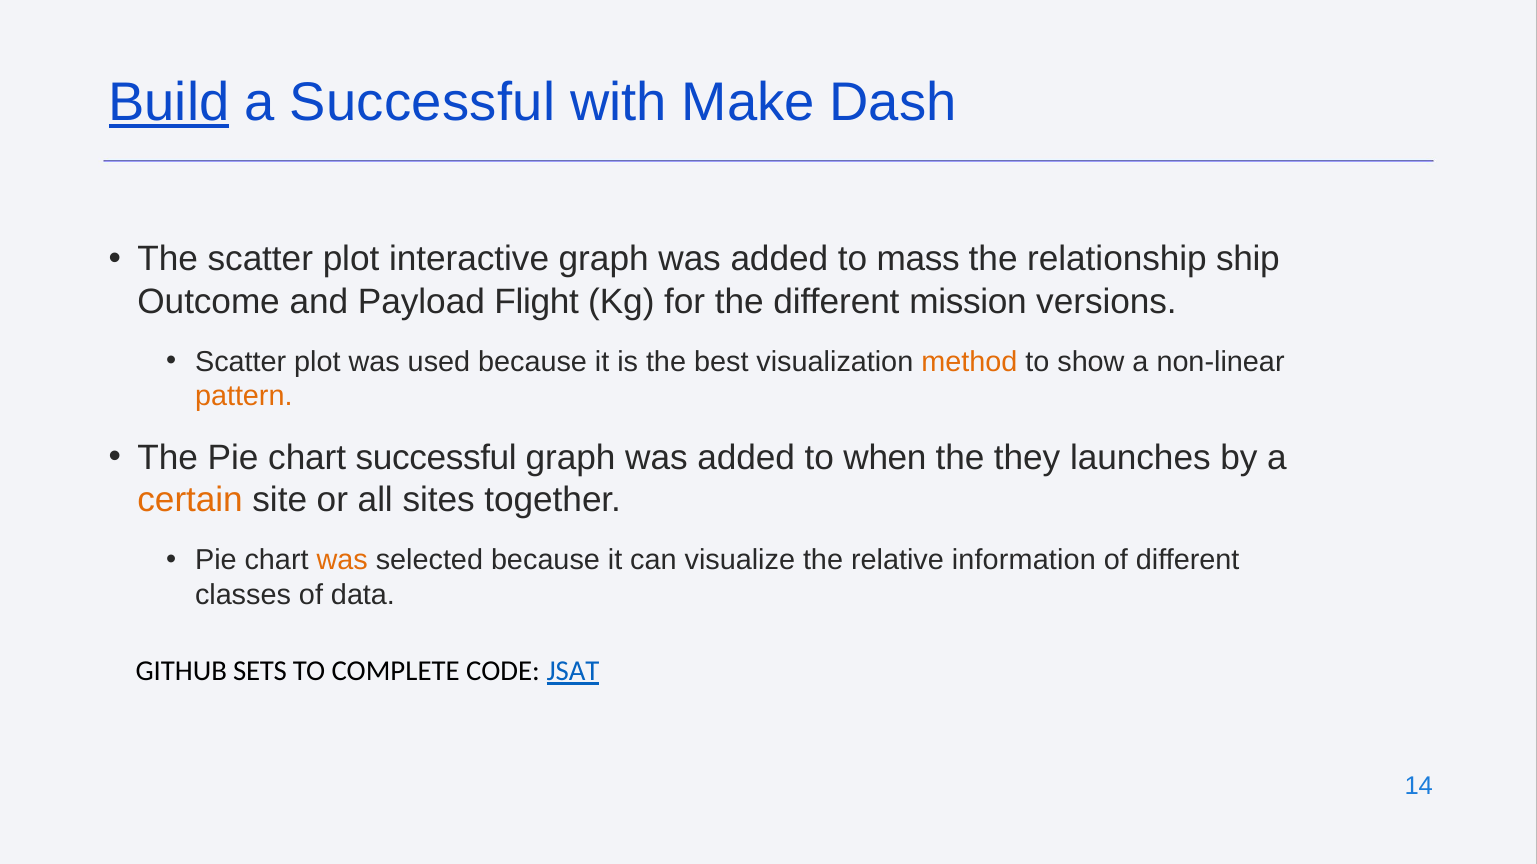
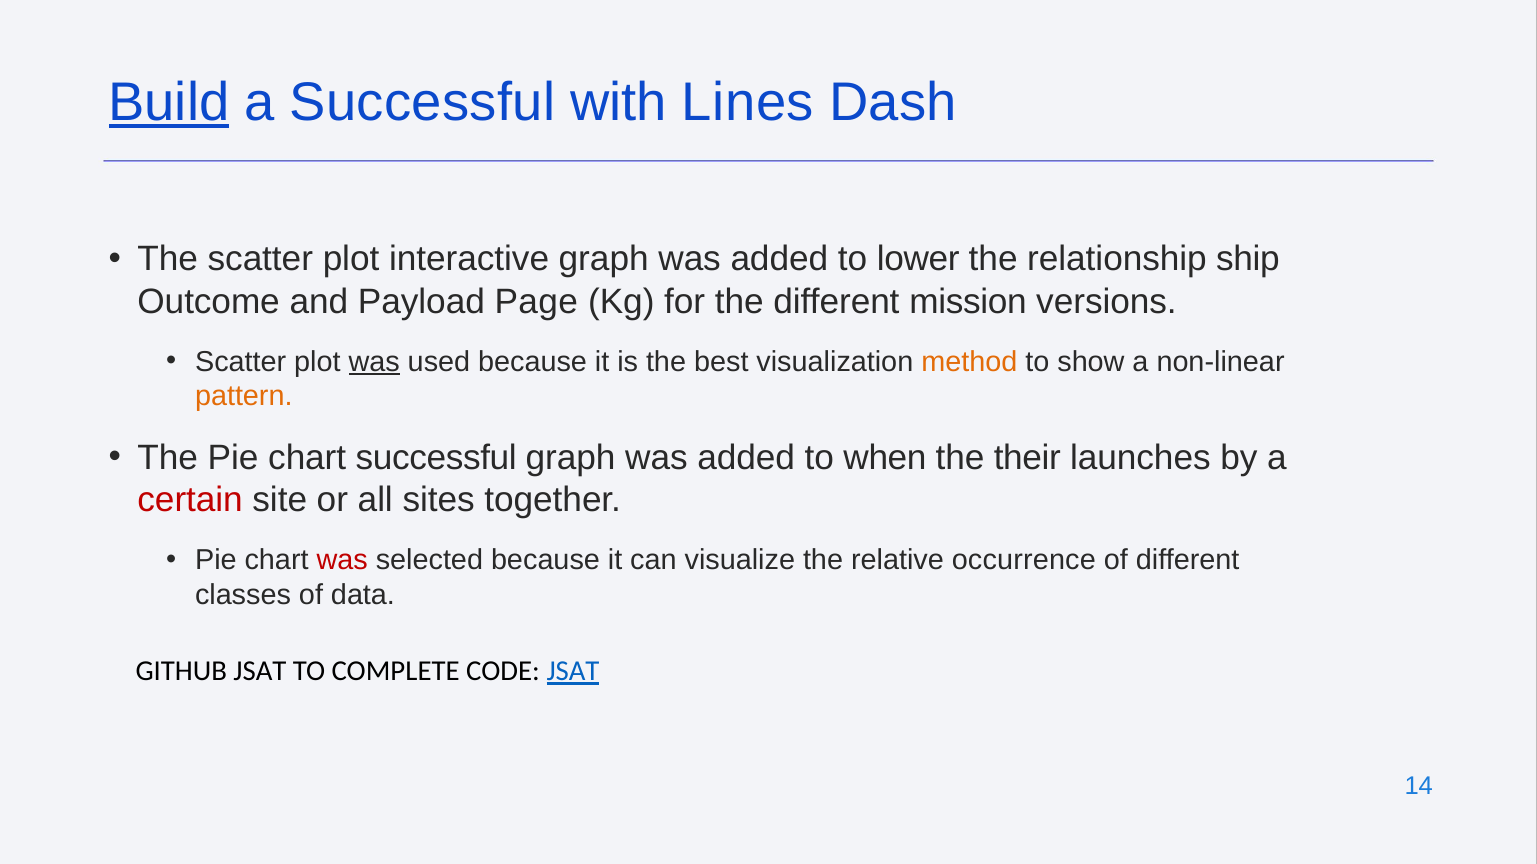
Make: Make -> Lines (748, 103)
mass: mass -> lower (918, 259)
Flight: Flight -> Page (536, 302)
was underline: none -> present (374, 362)
they: they -> their (1027, 458)
certain colour: orange -> red (190, 500)
was colour: orange -> red (342, 560)
information: information -> occurrence (1024, 560)
GITHUB SETS: SETS -> JSAT (260, 672)
